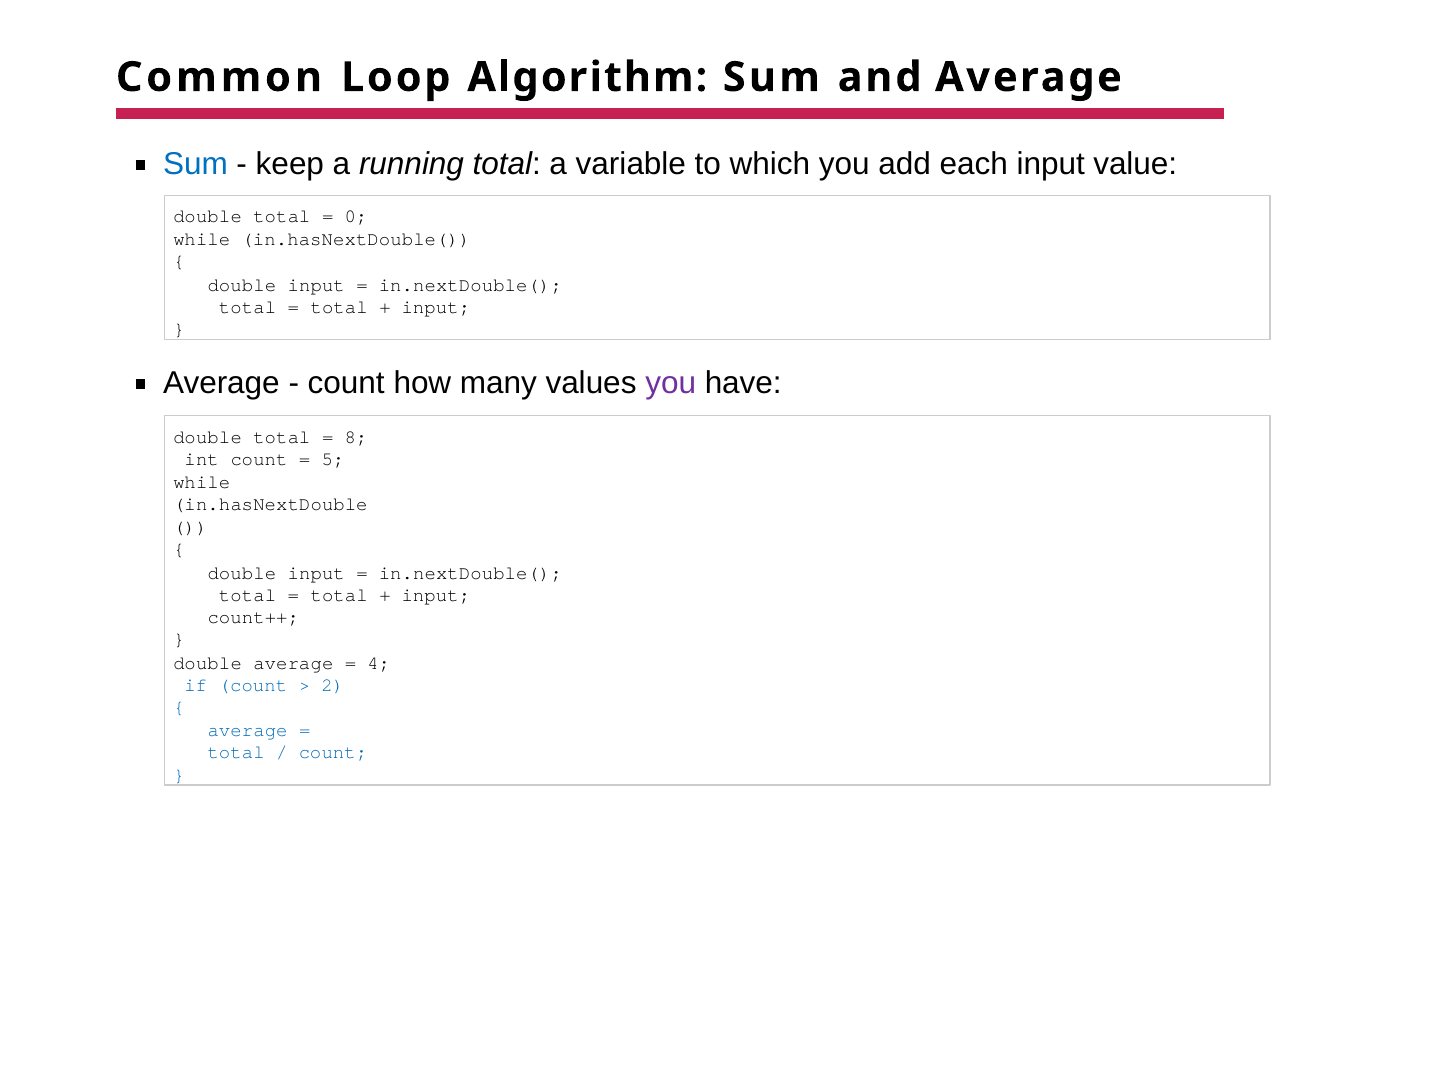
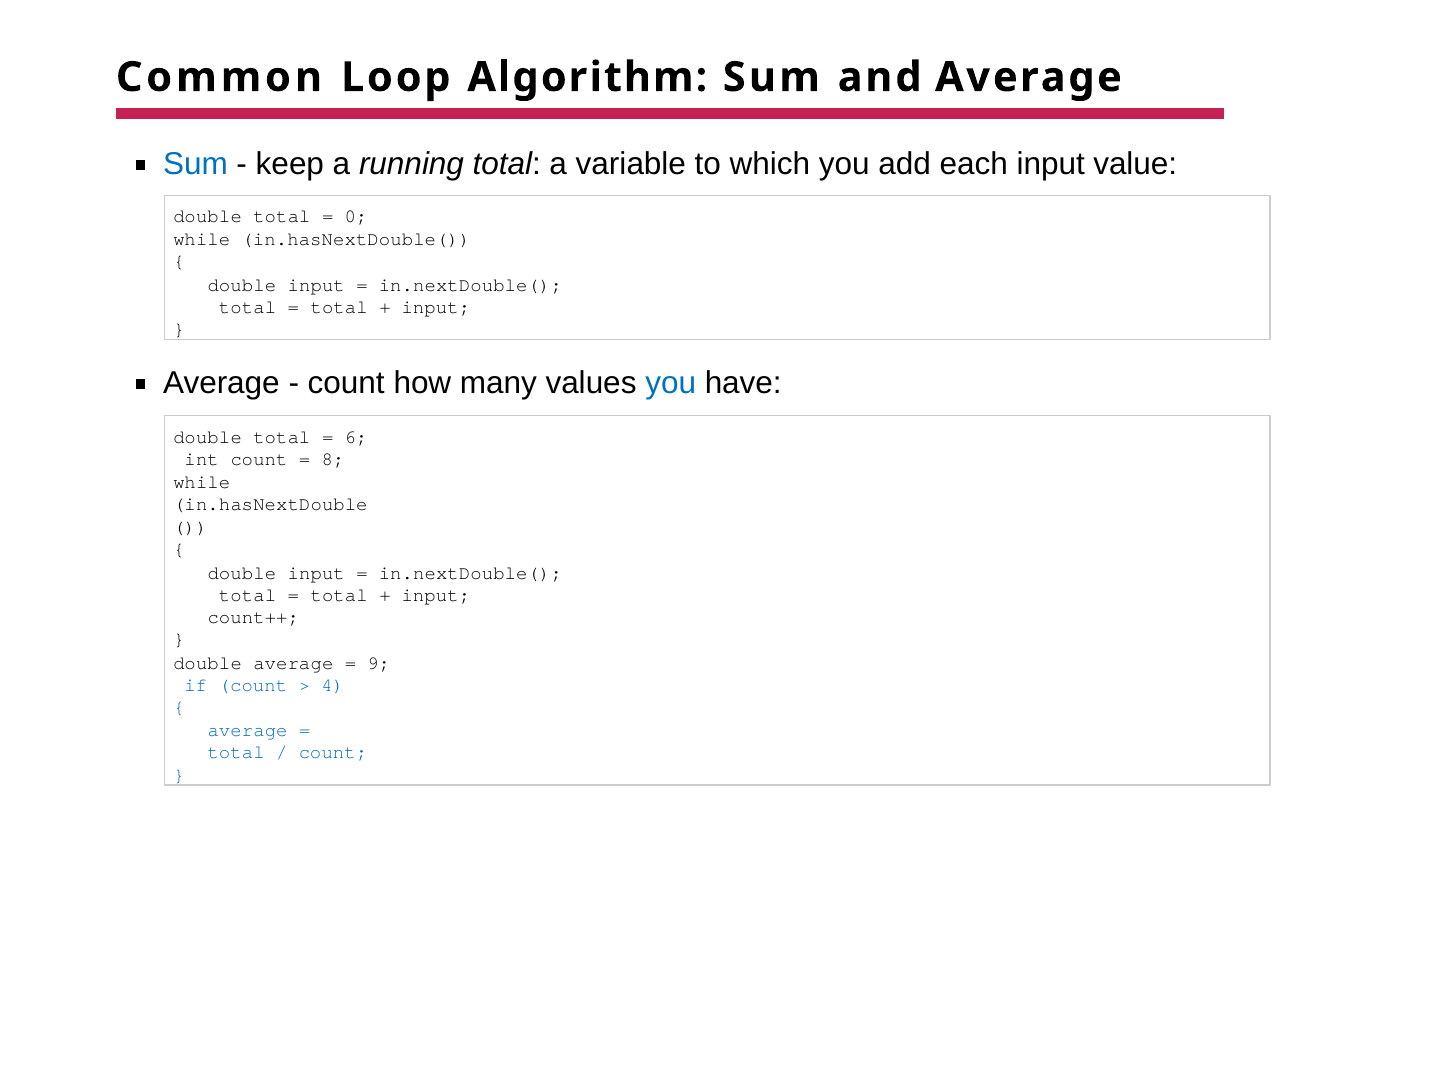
you colour: purple -> blue (671, 383)
8: 8 -> 6 (356, 437)
5: 5 -> 8 (333, 460)
4: 4 -> 9 (379, 663)
2: 2 -> 4 (333, 685)
